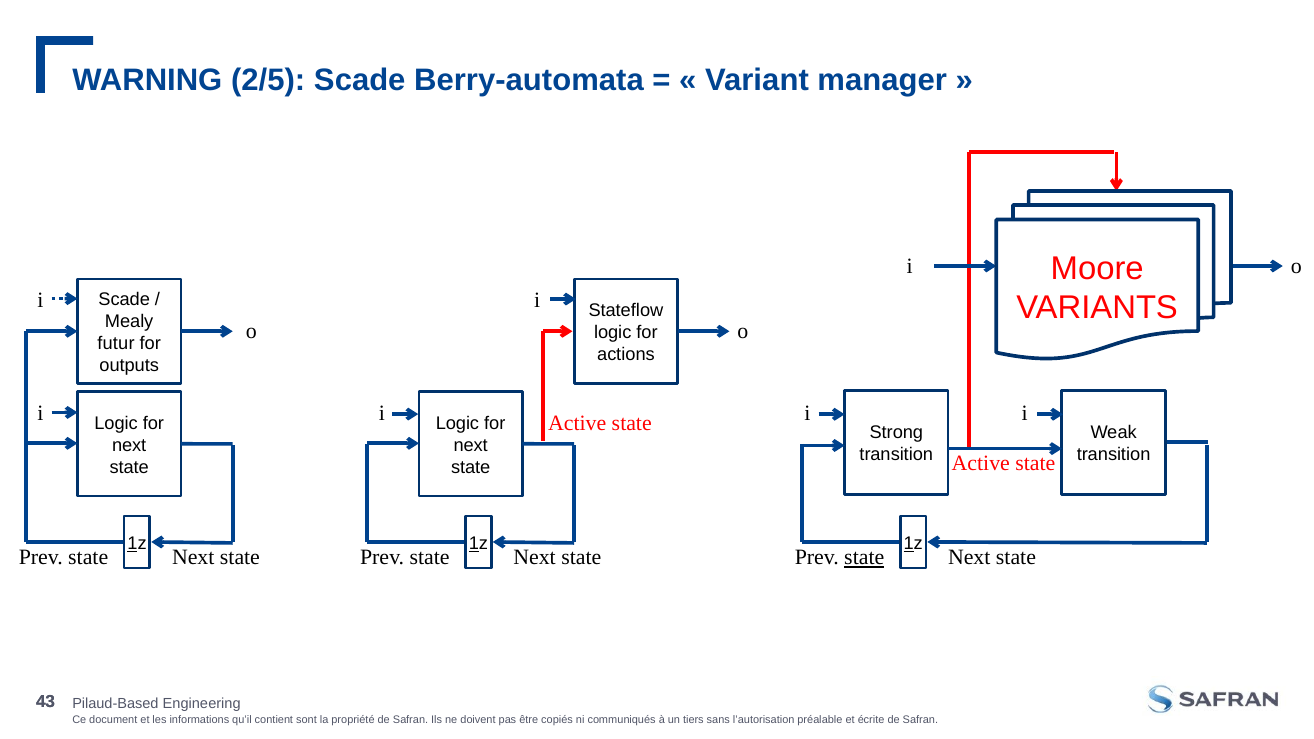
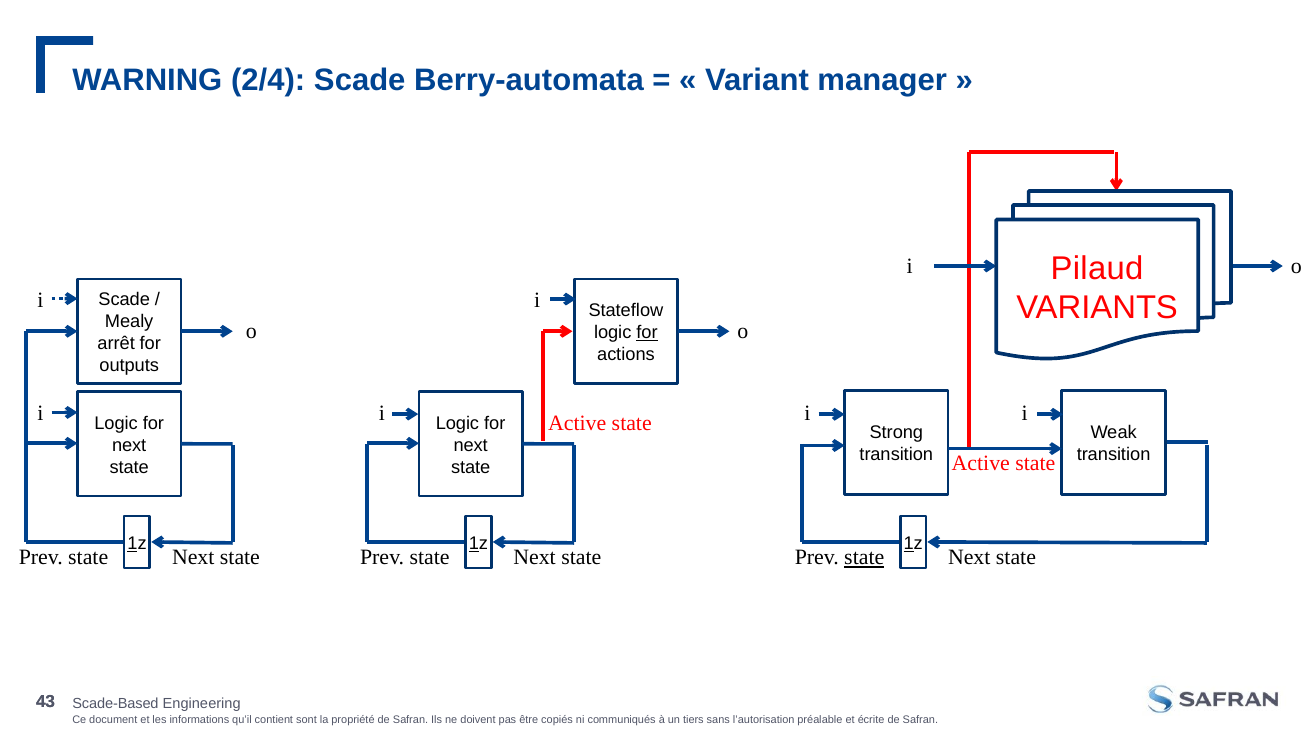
2/5: 2/5 -> 2/4 (268, 80)
Moore: Moore -> Pilaud (1097, 269)
for underline: none -> present (647, 333)
futur: futur -> arrêt (116, 344)
Pilaud-Based: Pilaud-Based -> Scade-Based (115, 703)
